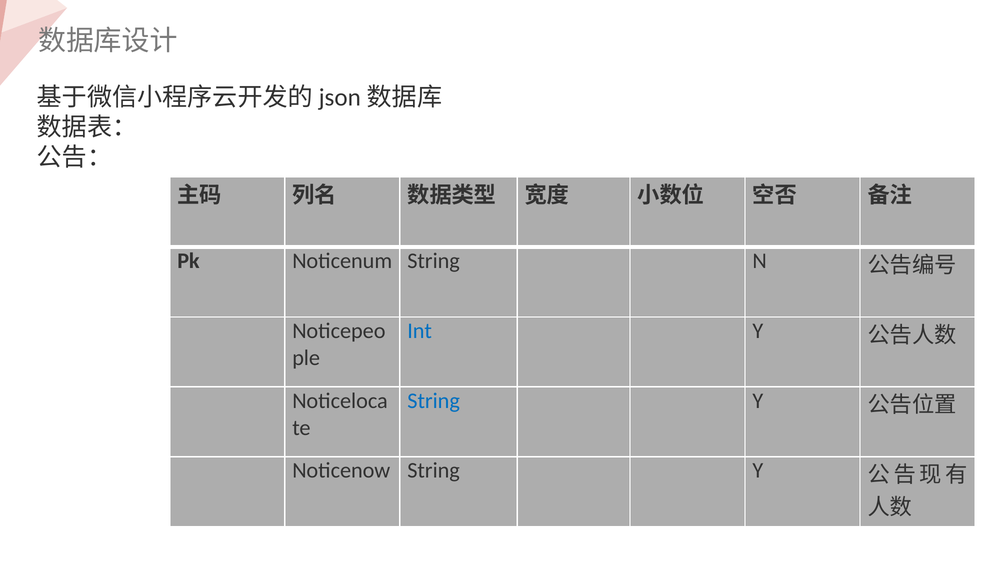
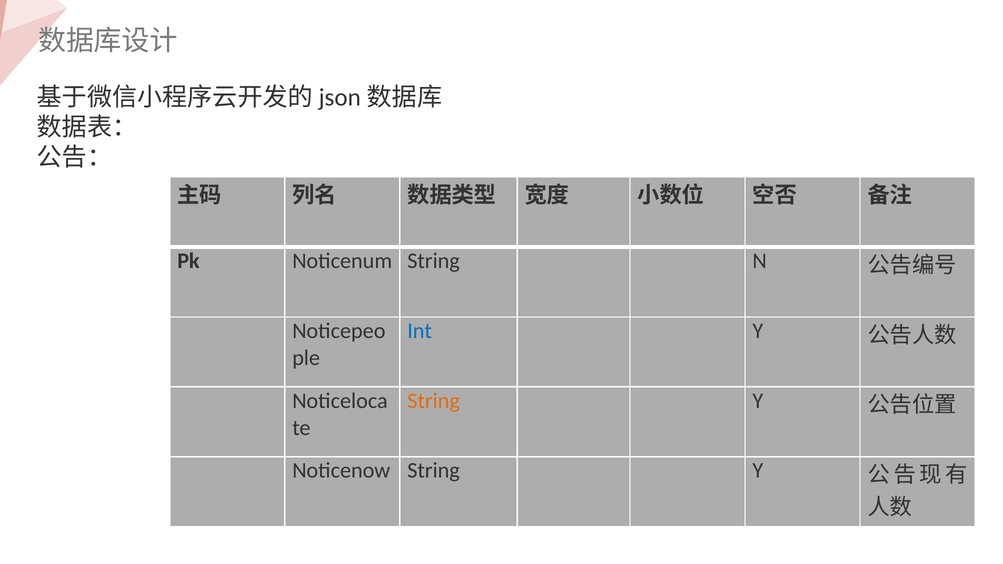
String colour: blue -> orange (434, 401)
